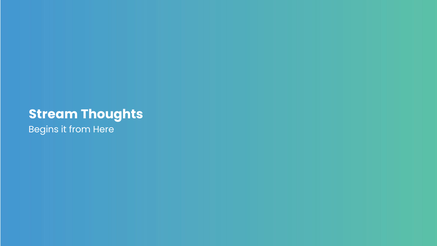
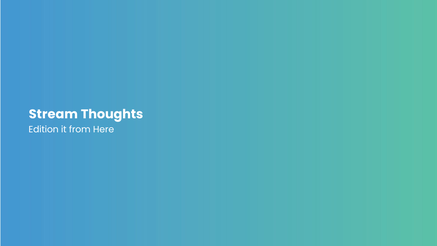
Begins: Begins -> Edition (44, 129)
